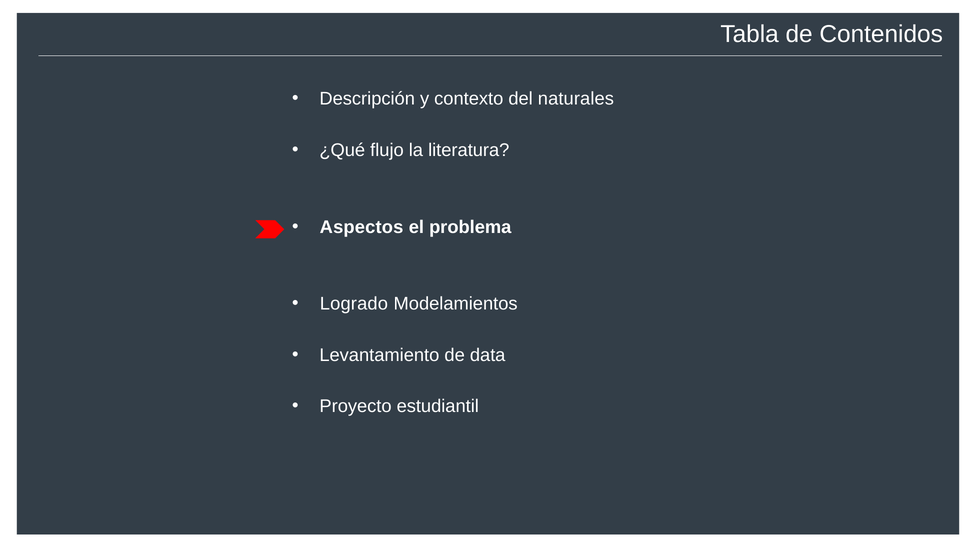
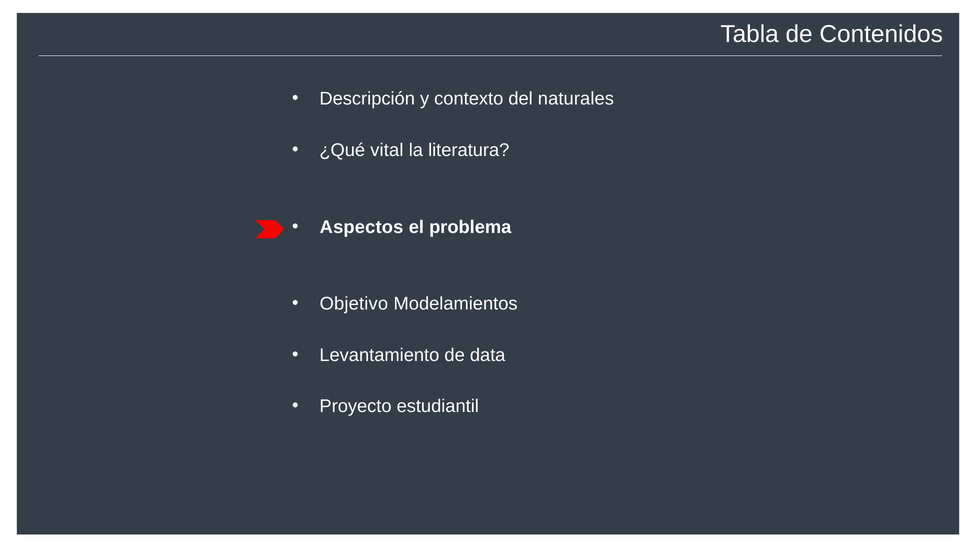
flujo: flujo -> vital (387, 150)
Logrado: Logrado -> Objetivo (354, 304)
